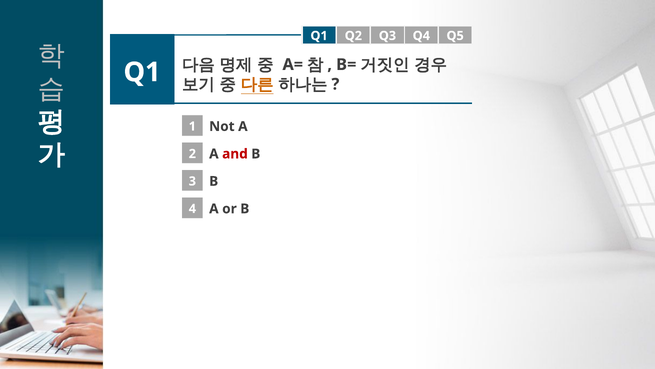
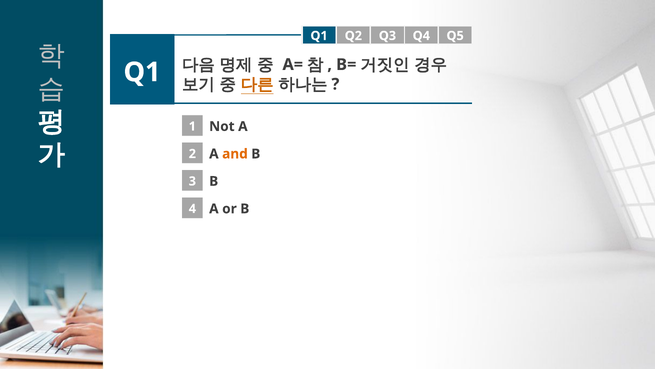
and colour: red -> orange (235, 154)
